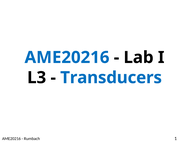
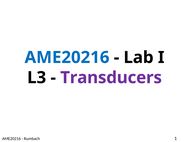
Transducers colour: blue -> purple (111, 77)
